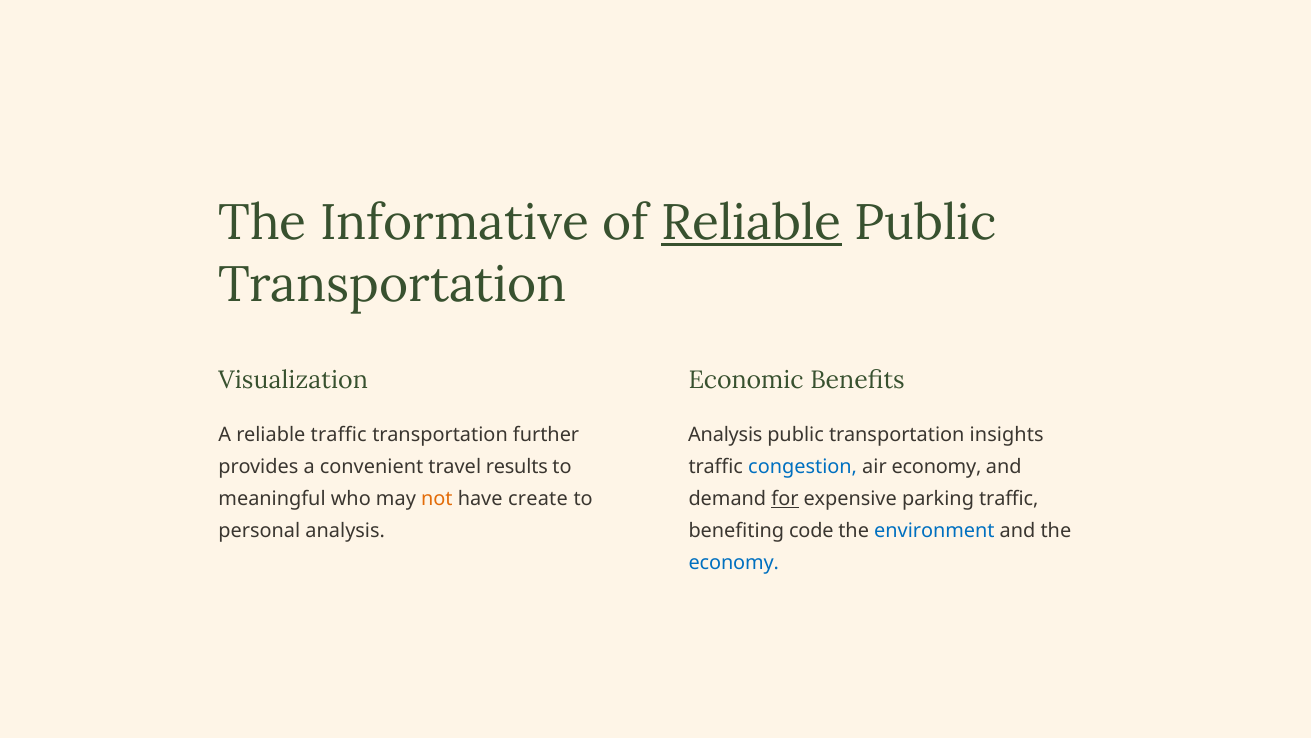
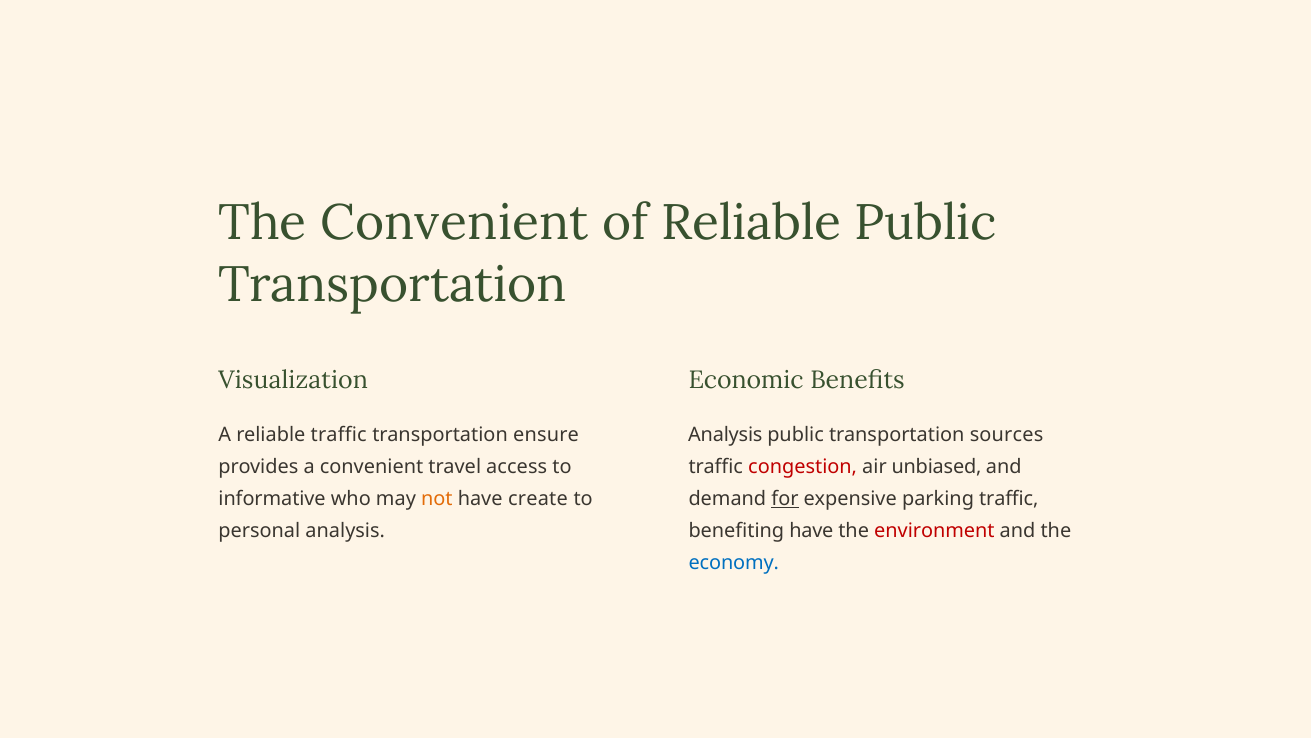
The Informative: Informative -> Convenient (455, 223)
Reliable underline: present -> none (751, 223)
further: further -> ensure (546, 435)
insights: insights -> sources (1007, 435)
results: results -> access (517, 467)
congestion colour: blue -> red (803, 467)
air economy: economy -> unbiased (936, 467)
meaningful: meaningful -> informative (272, 498)
benefiting code: code -> have (811, 530)
environment colour: blue -> red (934, 530)
